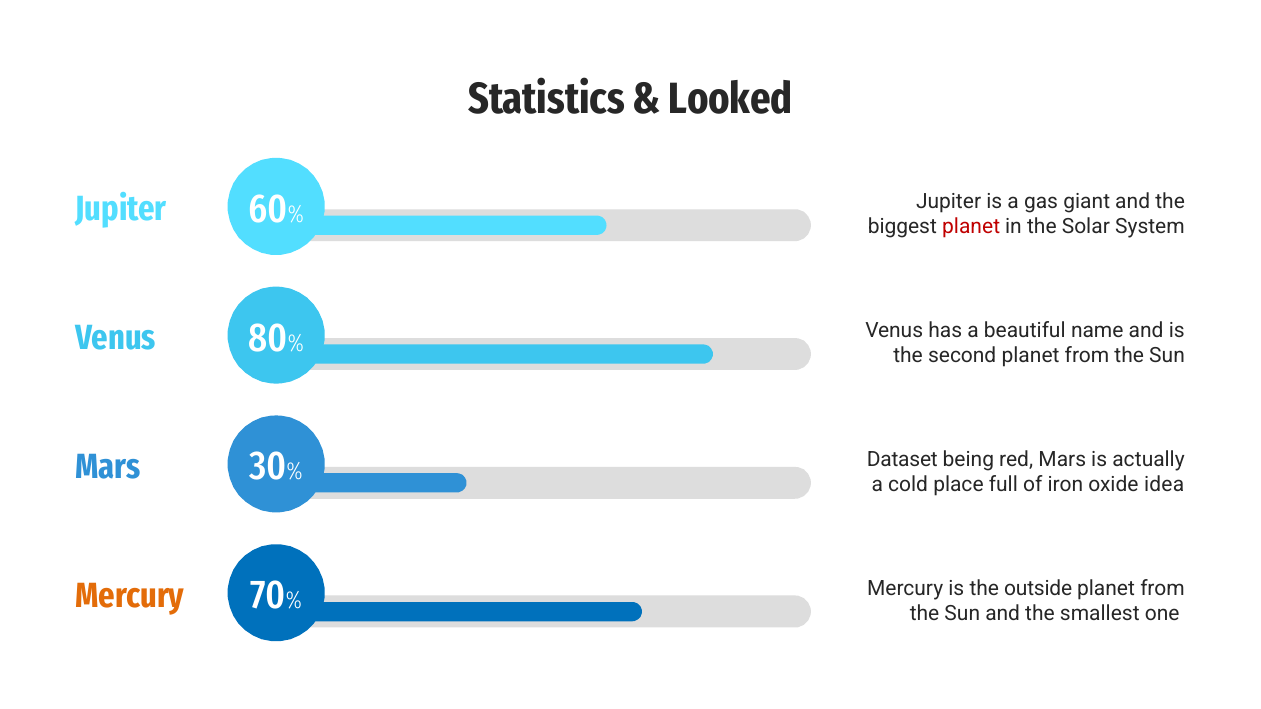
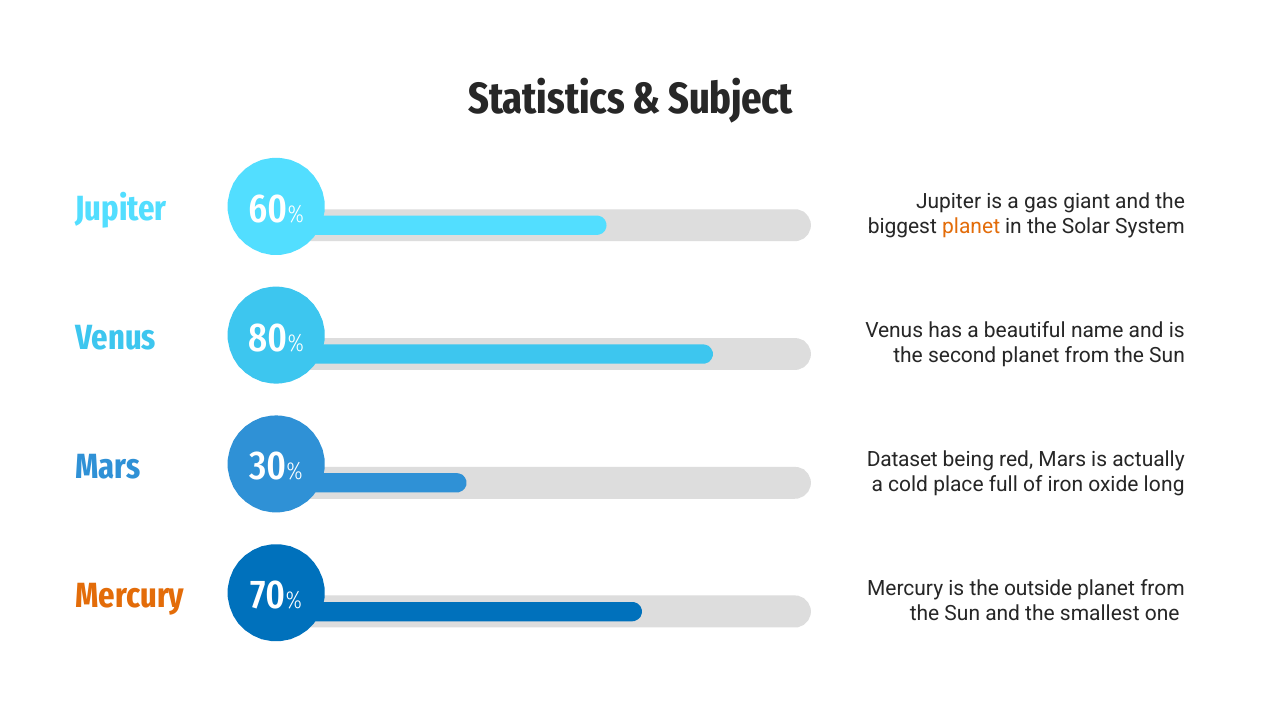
Looked: Looked -> Subject (731, 99)
planet colour: red -> orange (971, 227)
idea: idea -> long (1164, 485)
